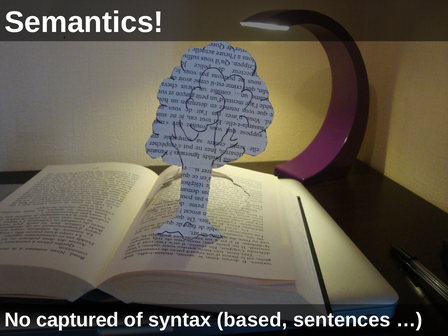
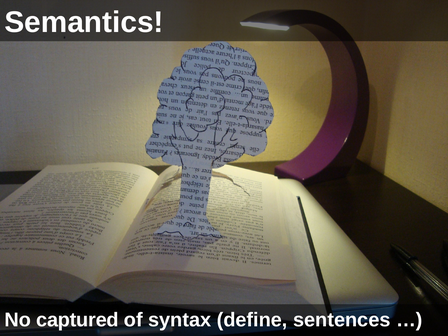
based: based -> define (252, 320)
